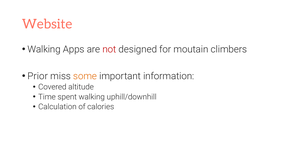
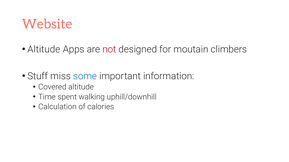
Walking: Walking -> Altitude (44, 50)
Prior: Prior -> Stuff (38, 76)
some colour: orange -> blue (85, 76)
